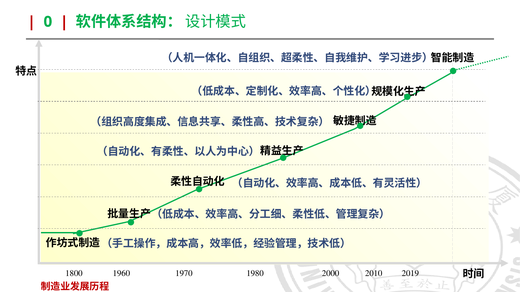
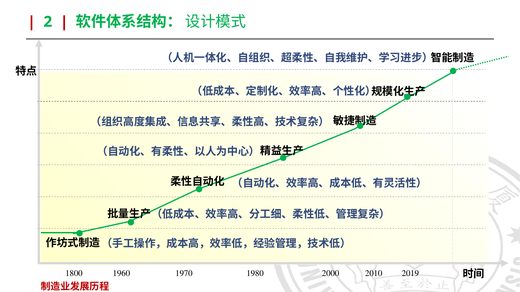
0: 0 -> 2 (48, 22)
